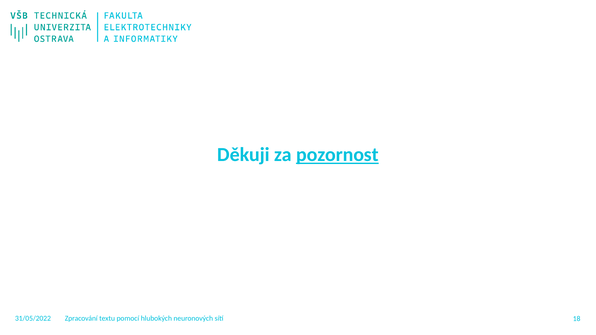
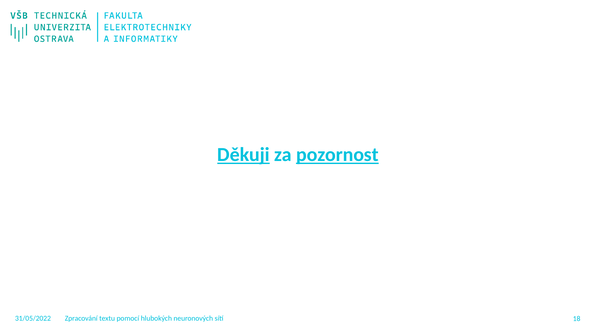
Děkuji underline: none -> present (244, 155)
